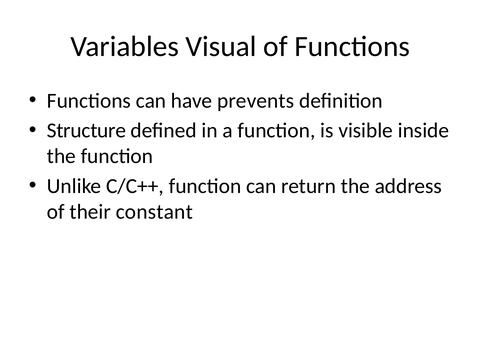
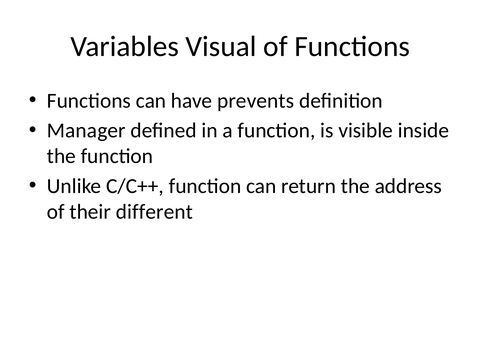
Structure: Structure -> Manager (86, 131)
constant: constant -> different (154, 212)
